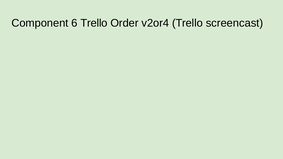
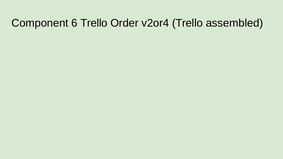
screencast: screencast -> assembled (234, 23)
